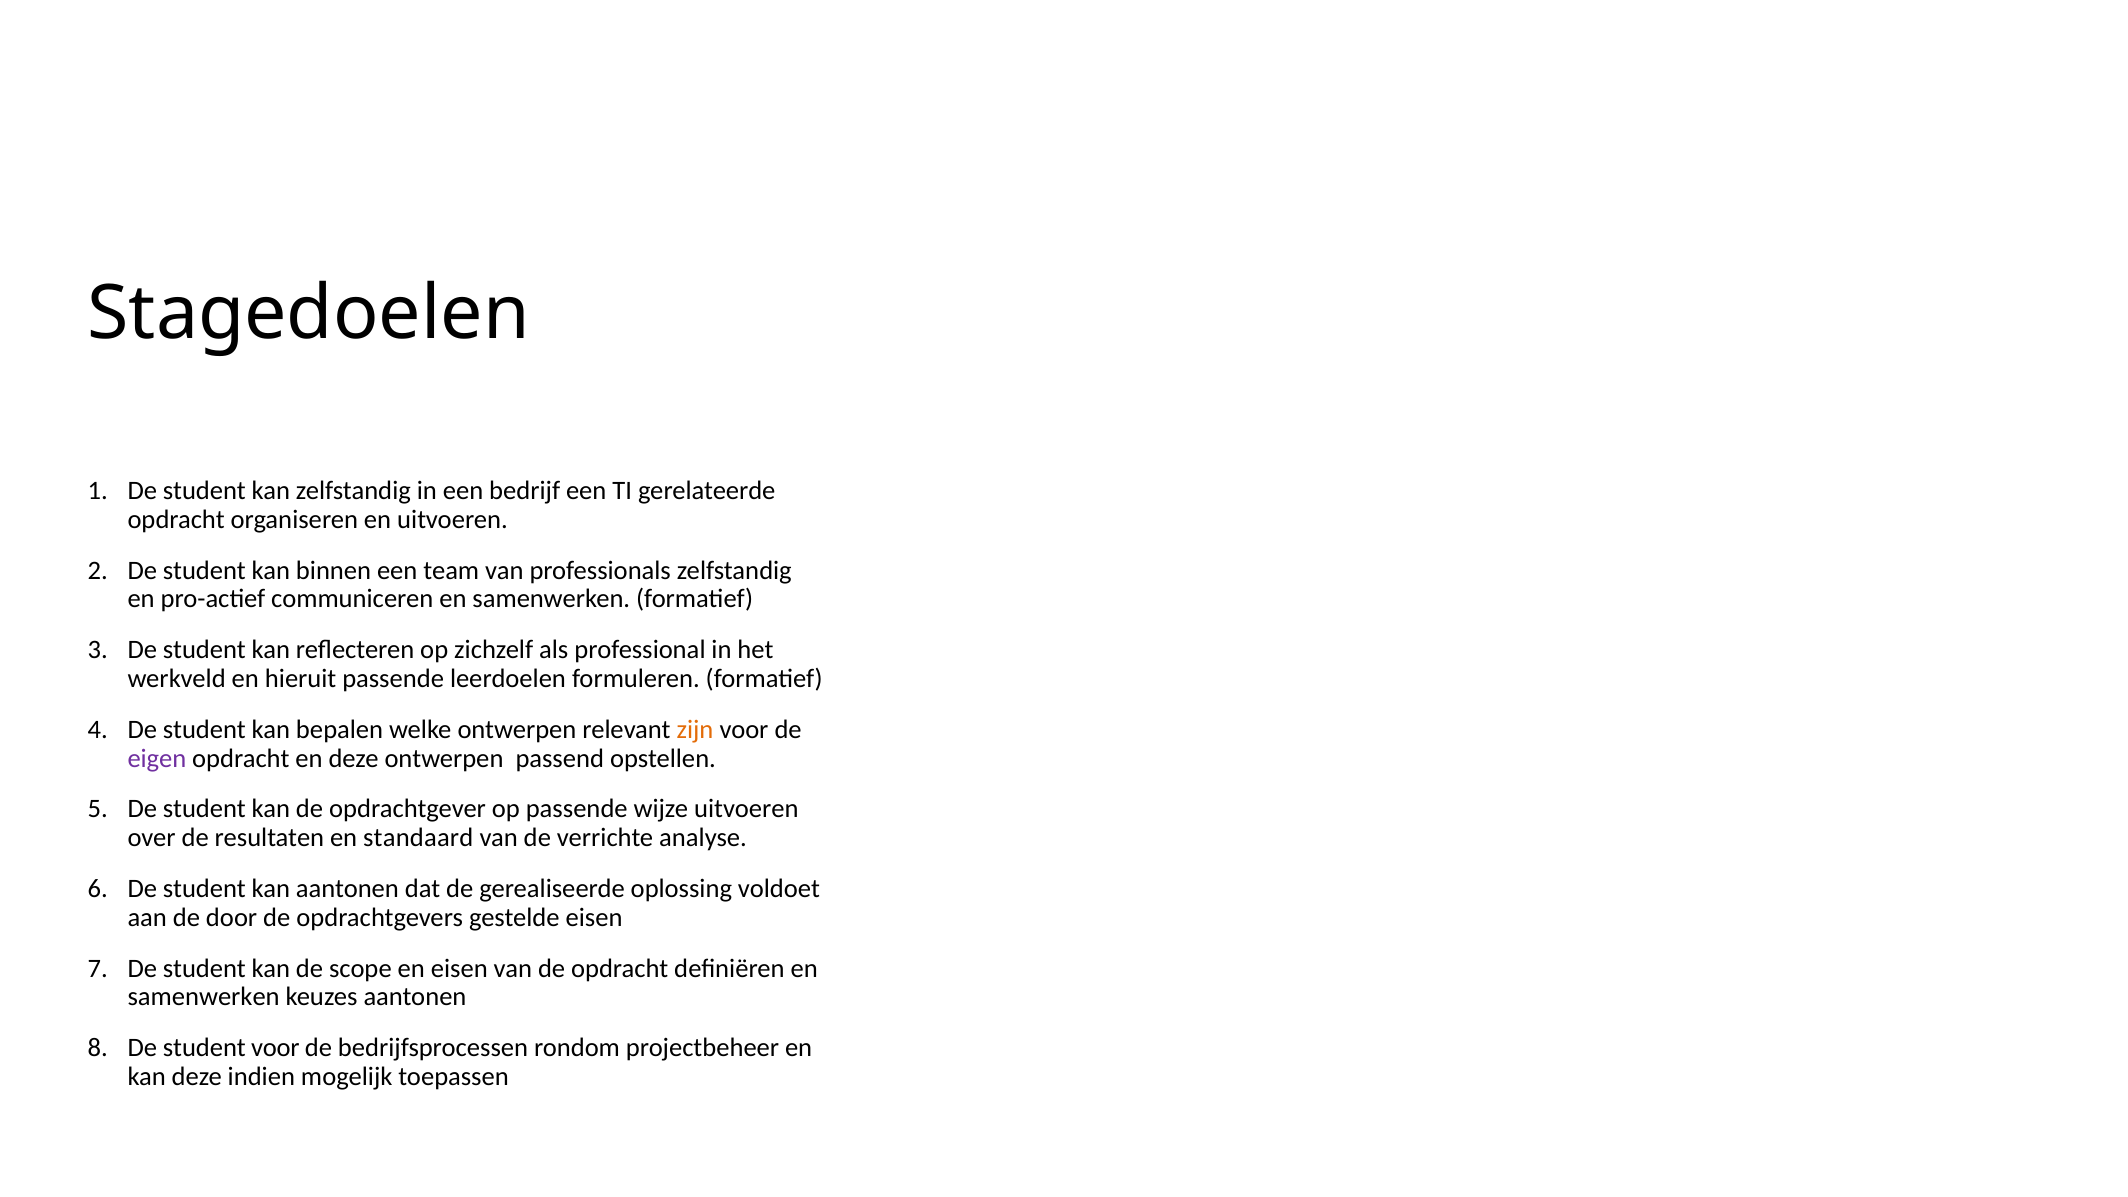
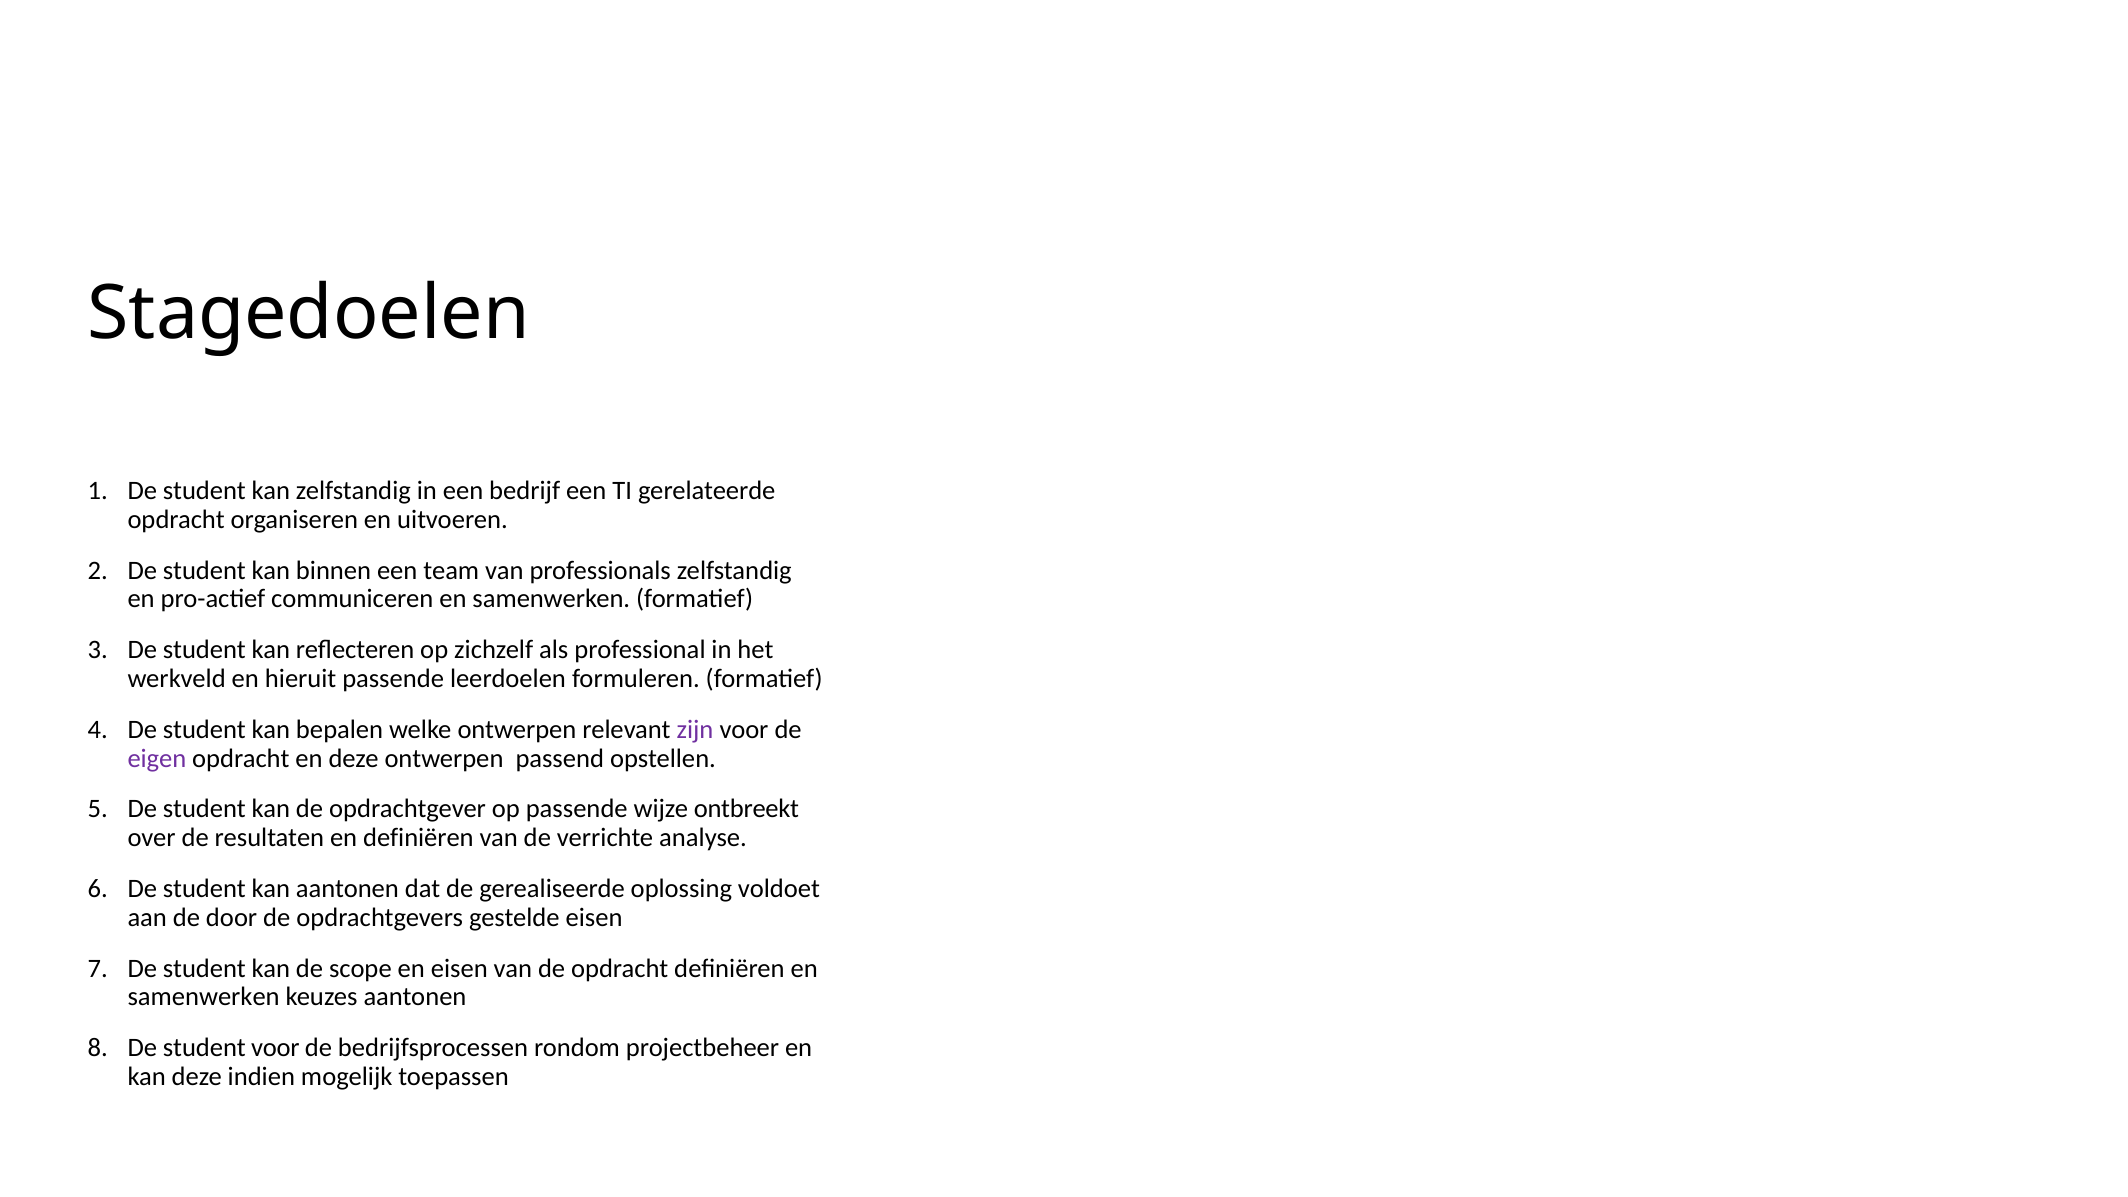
zijn colour: orange -> purple (695, 730)
wijze uitvoeren: uitvoeren -> ontbreekt (746, 809)
en standaard: standaard -> definiëren (418, 838)
